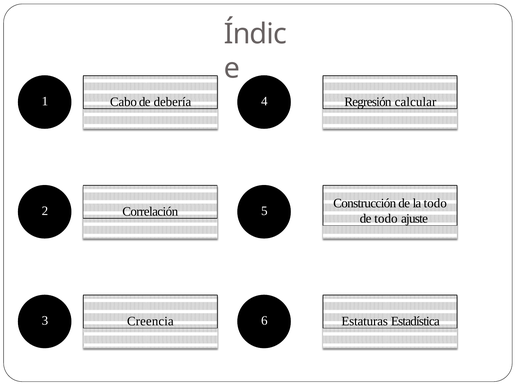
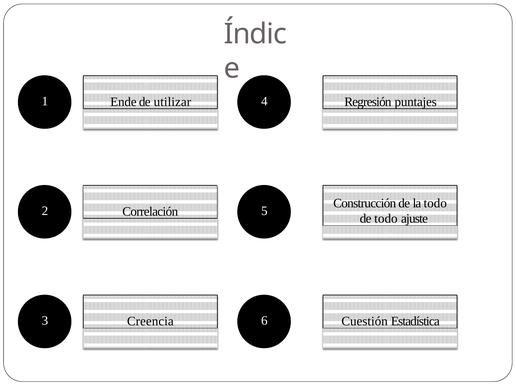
Cabo: Cabo -> Ende (123, 102)
debería: debería -> utilizar (172, 102)
calcular: calcular -> puntajes (416, 102)
Estaturas: Estaturas -> Cuestión (365, 321)
